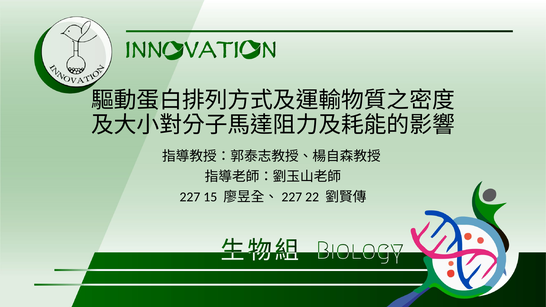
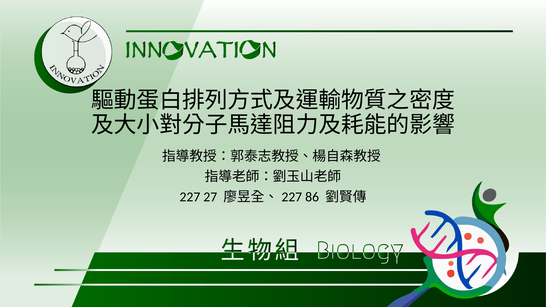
15: 15 -> 27 (210, 197)
22: 22 -> 86 (312, 197)
